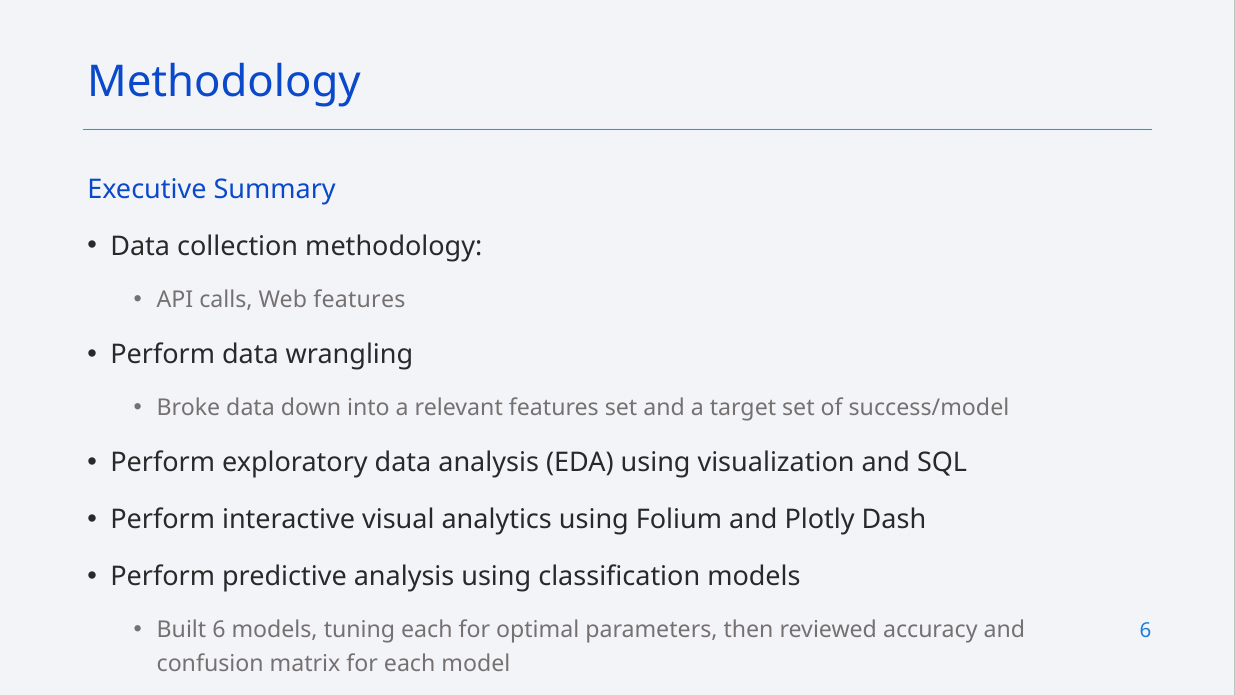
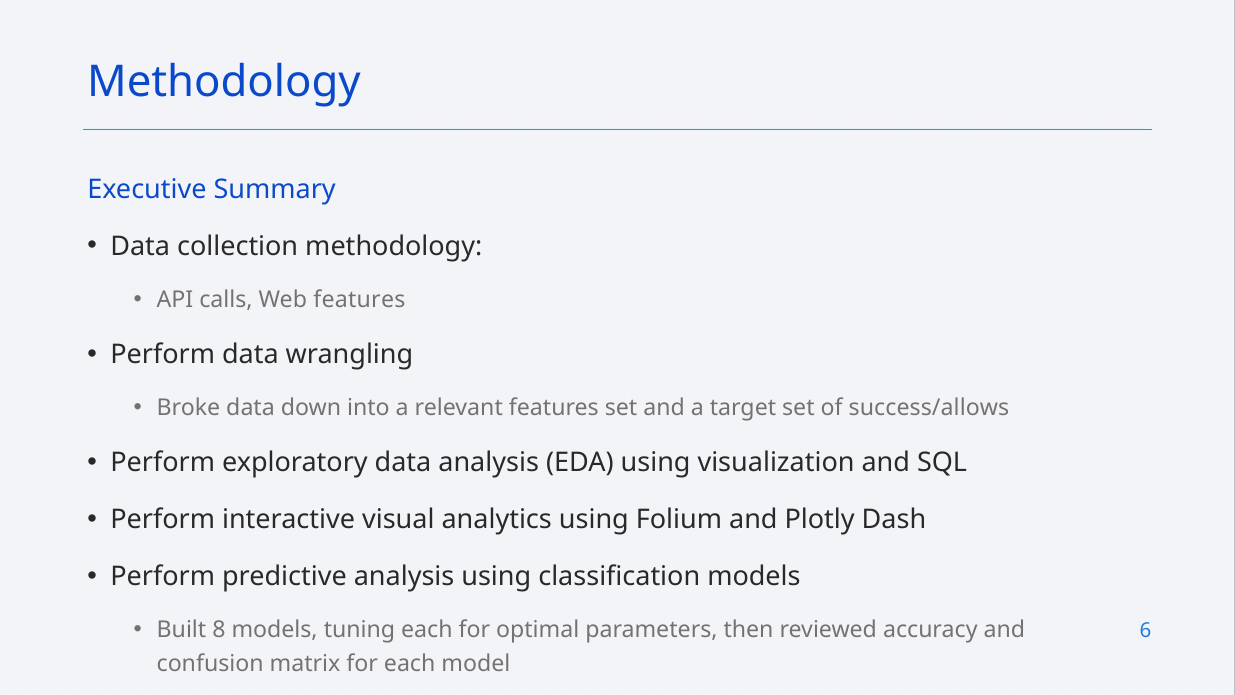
success/model: success/model -> success/allows (929, 408)
Built 6: 6 -> 8 (219, 630)
